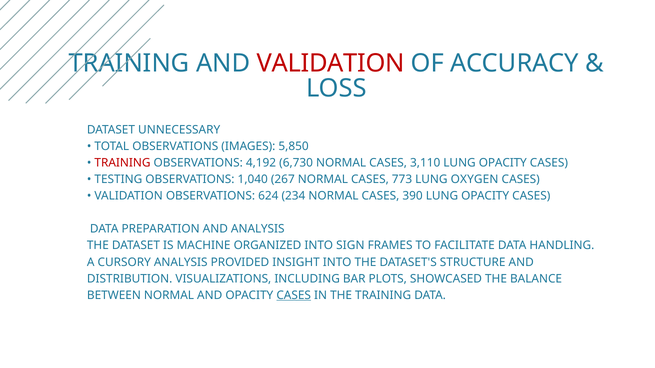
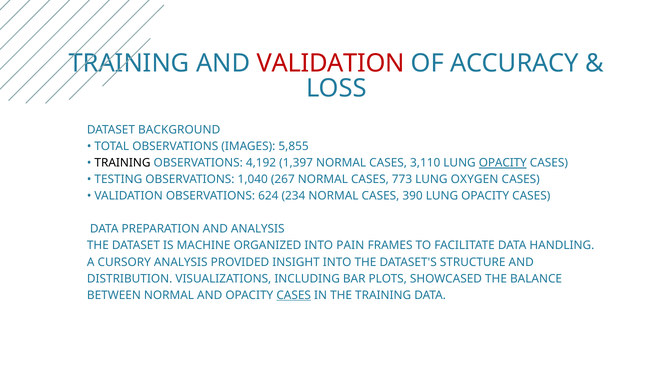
UNNECESSARY: UNNECESSARY -> BACKGROUND (179, 130)
5,850: 5,850 -> 5,855 (294, 147)
TRAINING colour: red -> black (123, 163)
6,730: 6,730 -> 1,397 (296, 163)
OPACITY underline: none -> present (503, 163)
SIGN: SIGN -> PAIN (350, 246)
